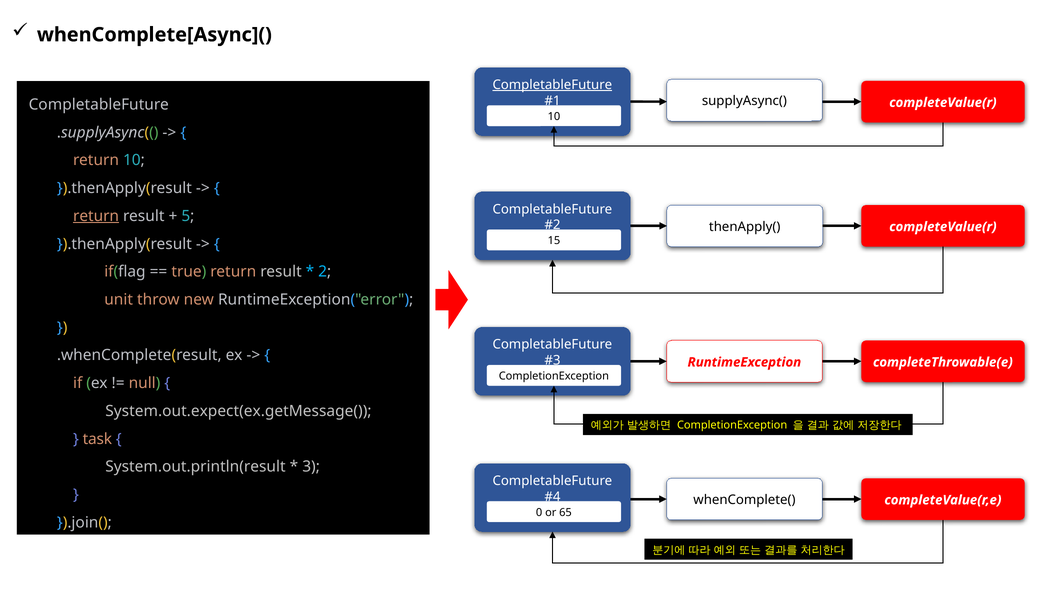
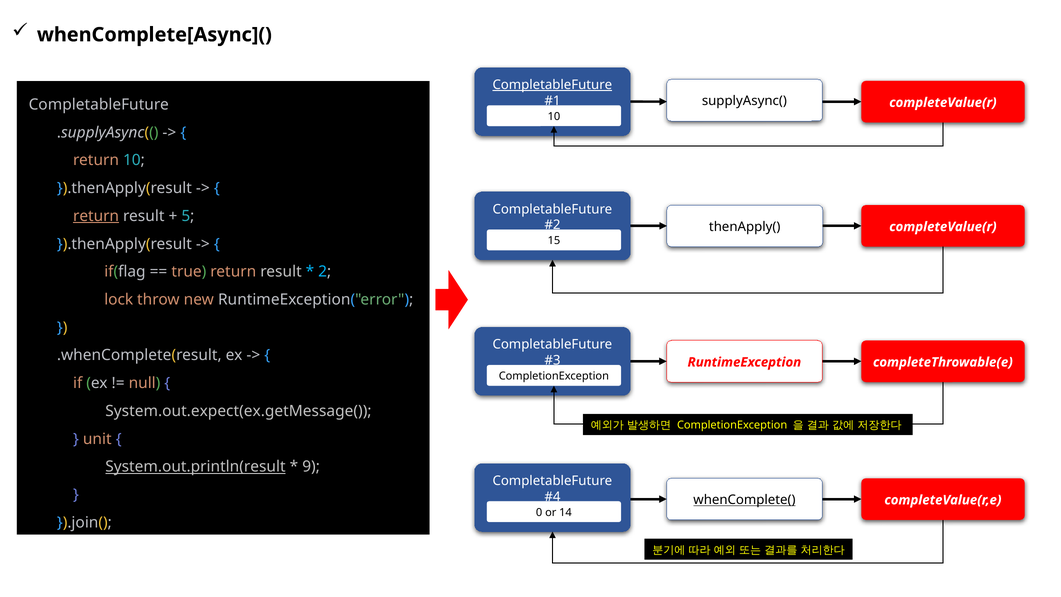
unit: unit -> lock (119, 300)
task: task -> unit (97, 439)
System.out.println(result underline: none -> present (195, 467)
3: 3 -> 9 (311, 467)
whenComplete( underline: none -> present (744, 500)
65: 65 -> 14 (566, 512)
